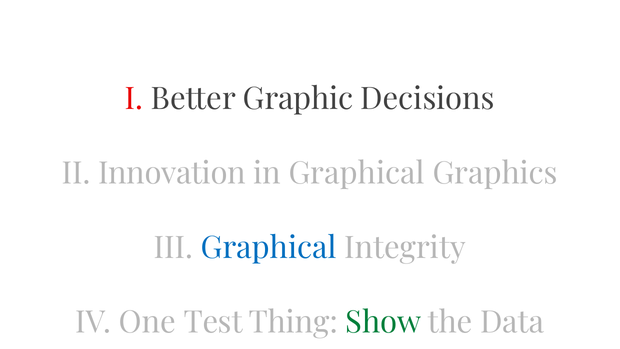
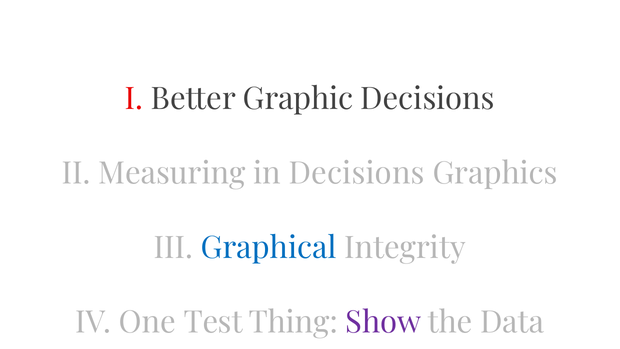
Innovation: Innovation -> Measuring (172, 173)
in Graphical: Graphical -> Decisions (357, 173)
Show colour: green -> purple (383, 322)
